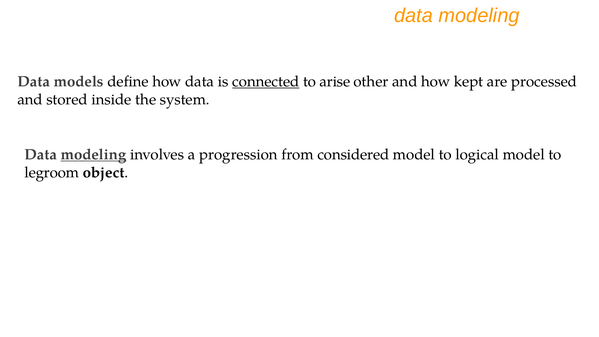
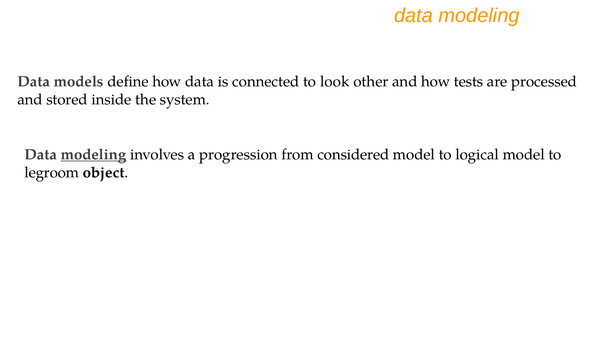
connected underline: present -> none (266, 82)
arise: arise -> look (335, 82)
kept: kept -> tests (469, 82)
